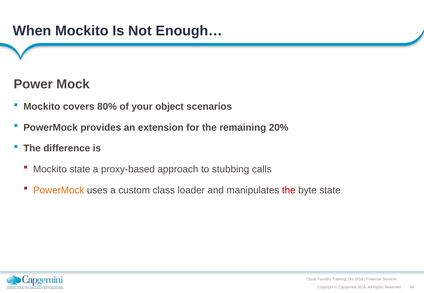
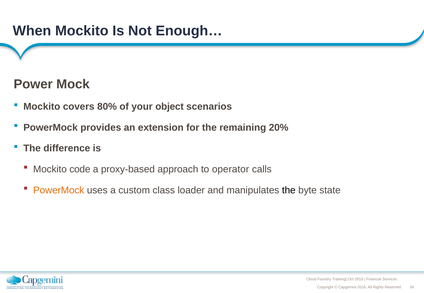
Mockito state: state -> code (80, 170)
stubbing: stubbing -> operator (231, 170)
the colour: red -> black (289, 190)
